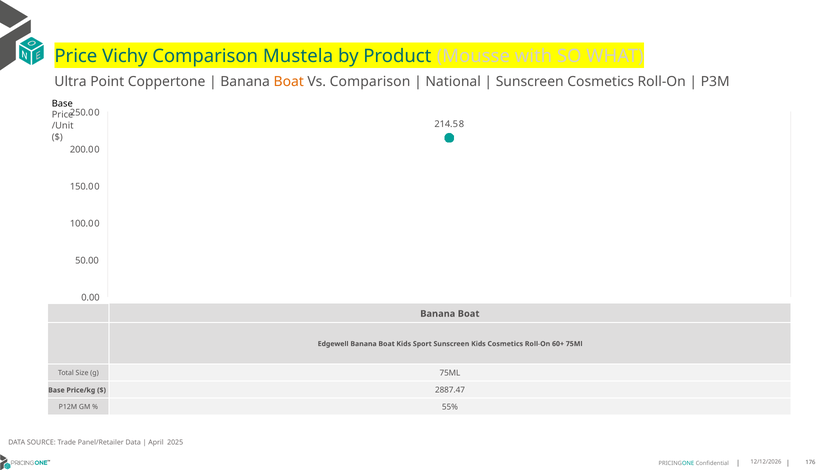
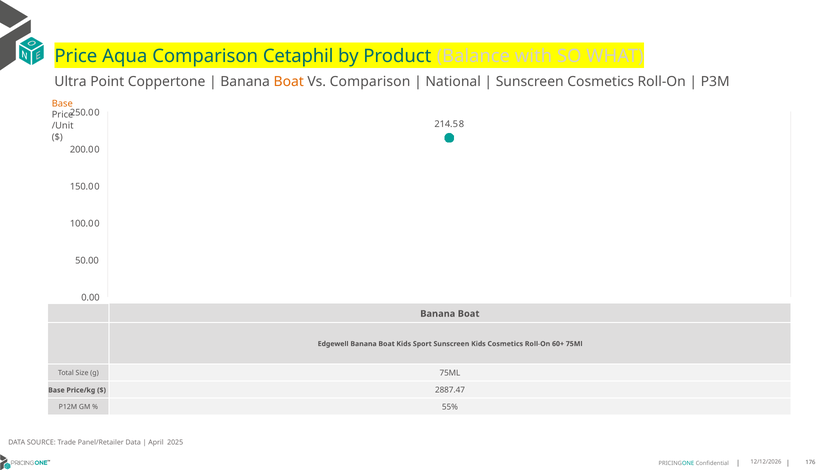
Vichy: Vichy -> Aqua (125, 56)
Mustela: Mustela -> Cetaphil (298, 56)
Mousse: Mousse -> Balance (473, 56)
Base colour: black -> orange (62, 104)
